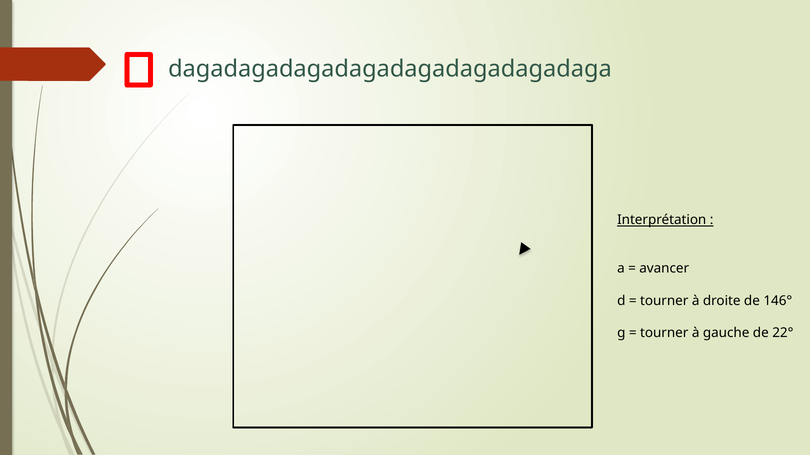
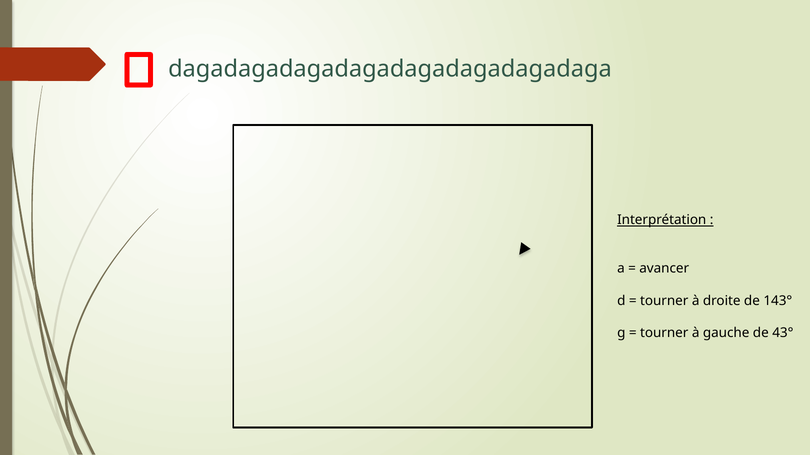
146°: 146° -> 143° (778, 301)
22°: 22° -> 43° (783, 333)
